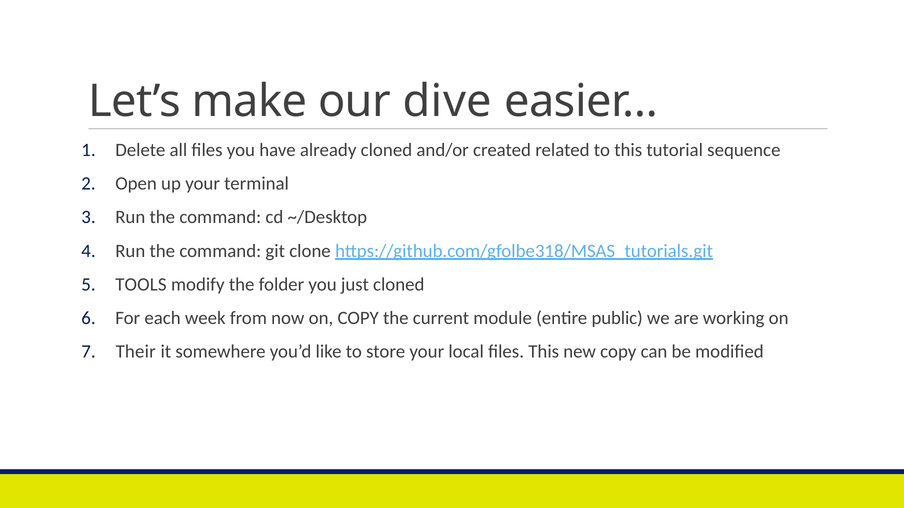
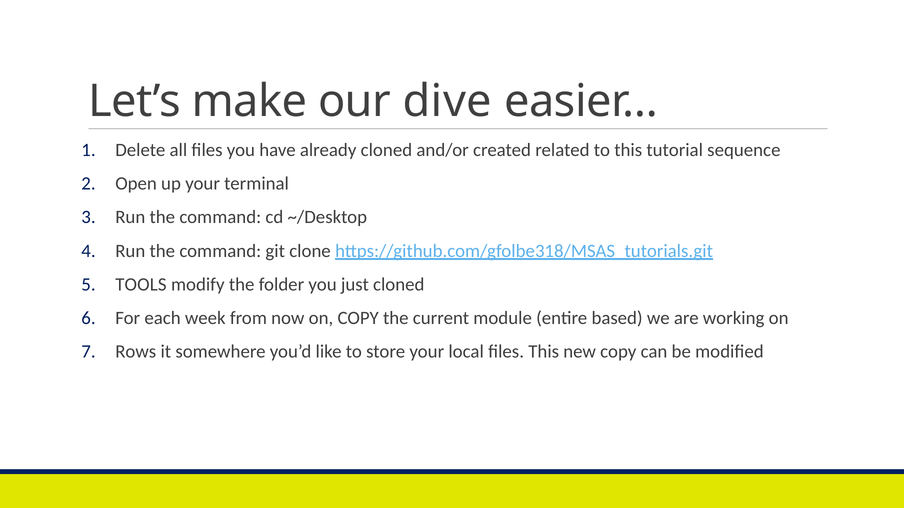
public: public -> based (617, 318)
Their: Their -> Rows (136, 352)
